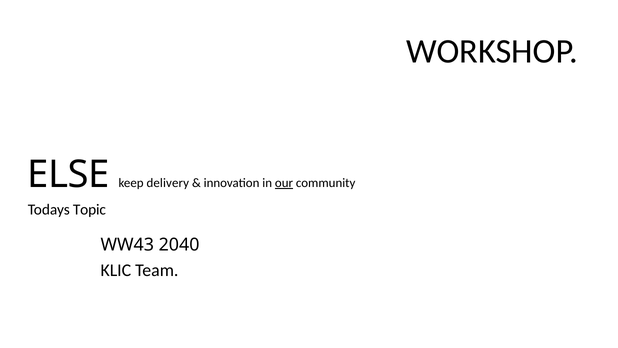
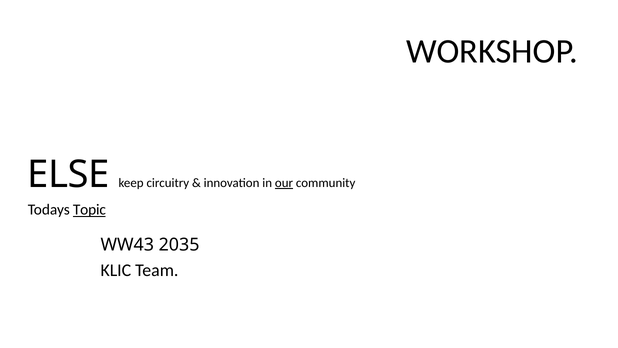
delivery: delivery -> circuitry (168, 183)
Topic underline: none -> present (89, 209)
2040: 2040 -> 2035 (179, 244)
